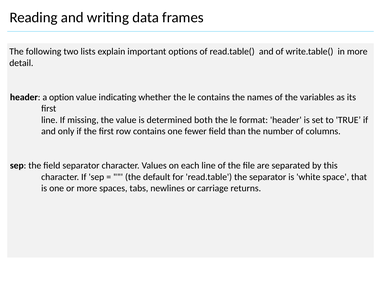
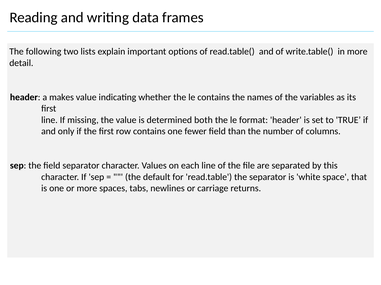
option: option -> makes (62, 97)
